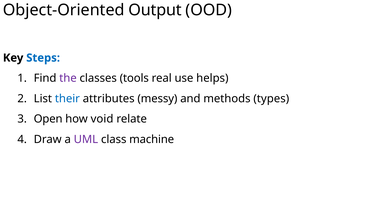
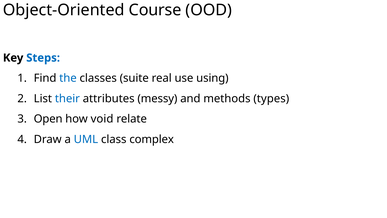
Output: Output -> Course (155, 10)
the colour: purple -> blue (68, 78)
tools: tools -> suite (134, 78)
helps: helps -> using (212, 78)
UML colour: purple -> blue (86, 139)
machine: machine -> complex (152, 139)
